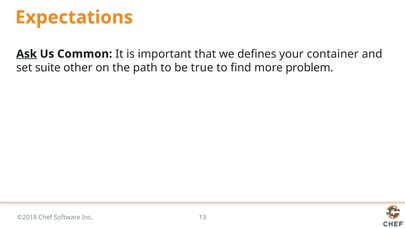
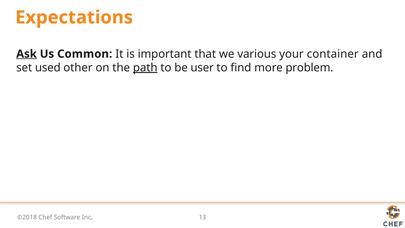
defines: defines -> various (257, 54)
suite: suite -> used (48, 68)
path underline: none -> present (145, 68)
true: true -> user (202, 68)
